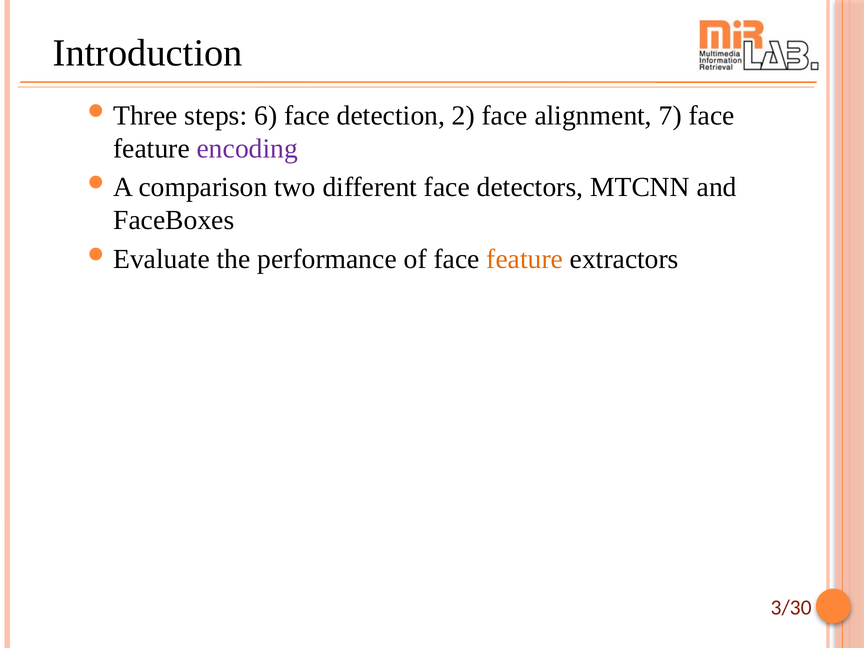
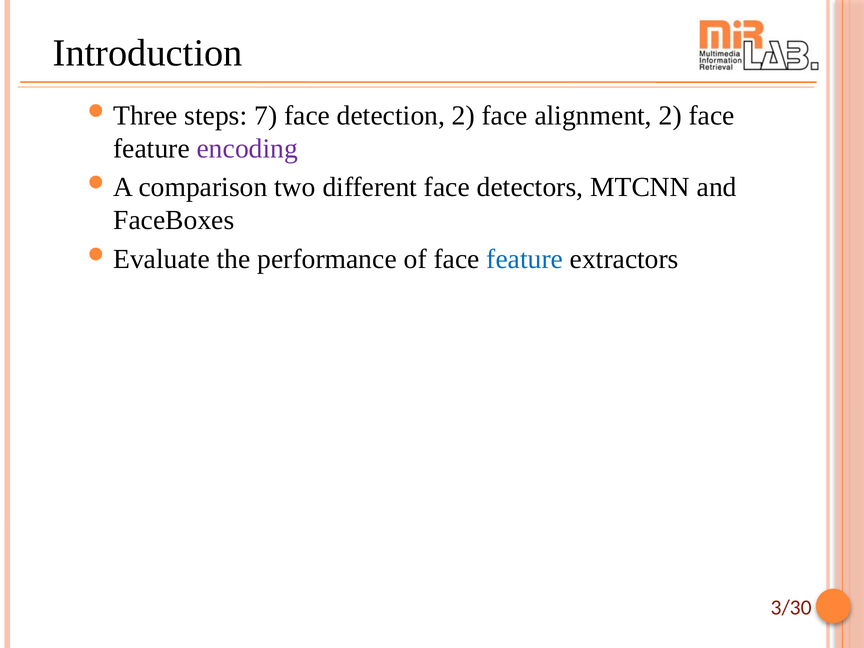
6: 6 -> 7 (266, 115)
alignment 7: 7 -> 2 (670, 115)
feature colour: orange -> blue (525, 259)
